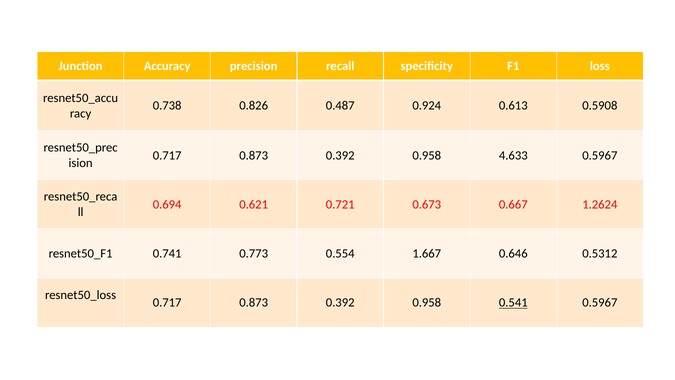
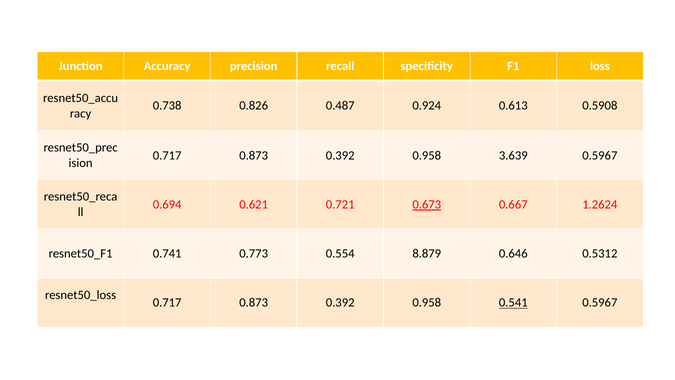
4.633: 4.633 -> 3.639 (513, 155)
0.673 underline: none -> present (427, 204)
1.667: 1.667 -> 8.879 (427, 253)
